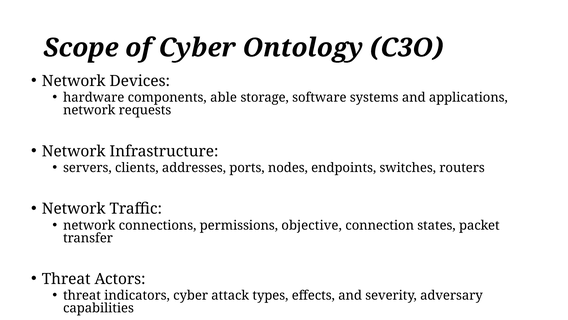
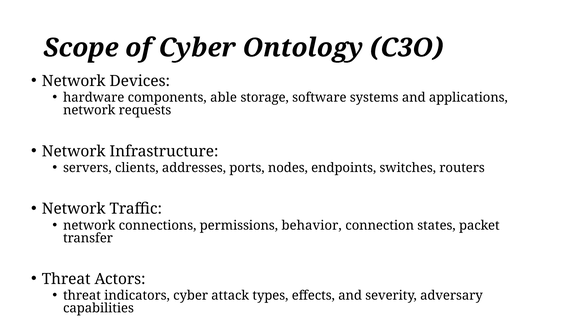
objective: objective -> behavior (312, 225)
